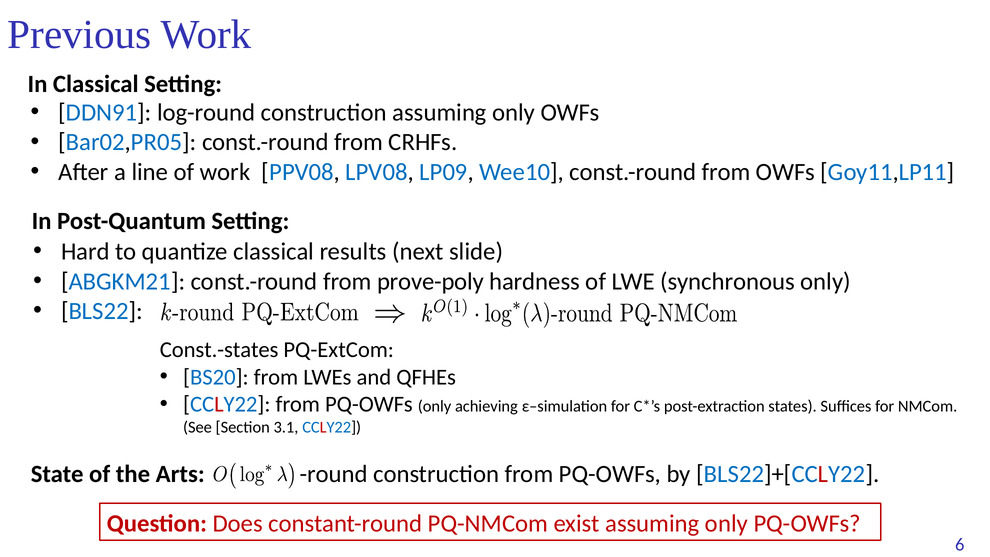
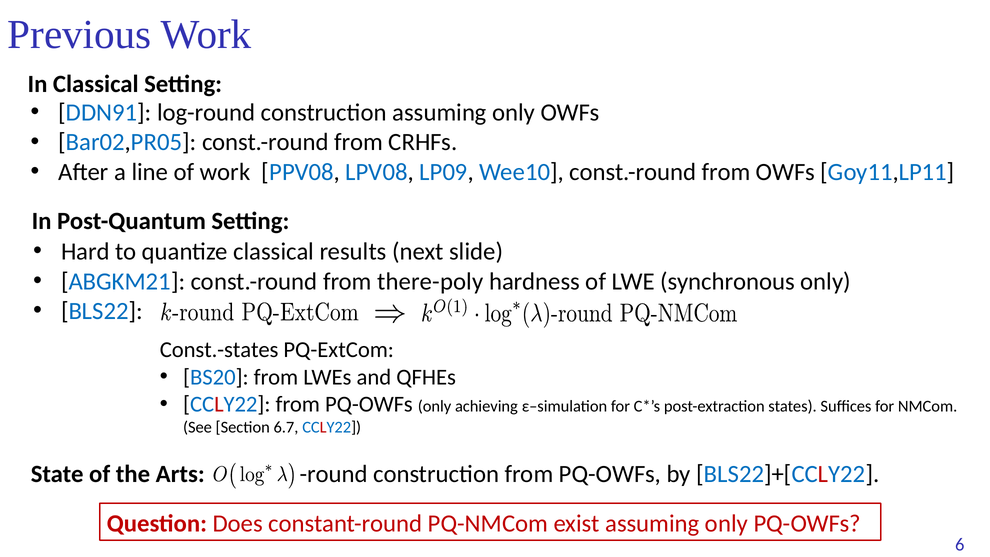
prove-poly: prove-poly -> there-poly (430, 281)
3.1: 3.1 -> 6.7 (286, 427)
